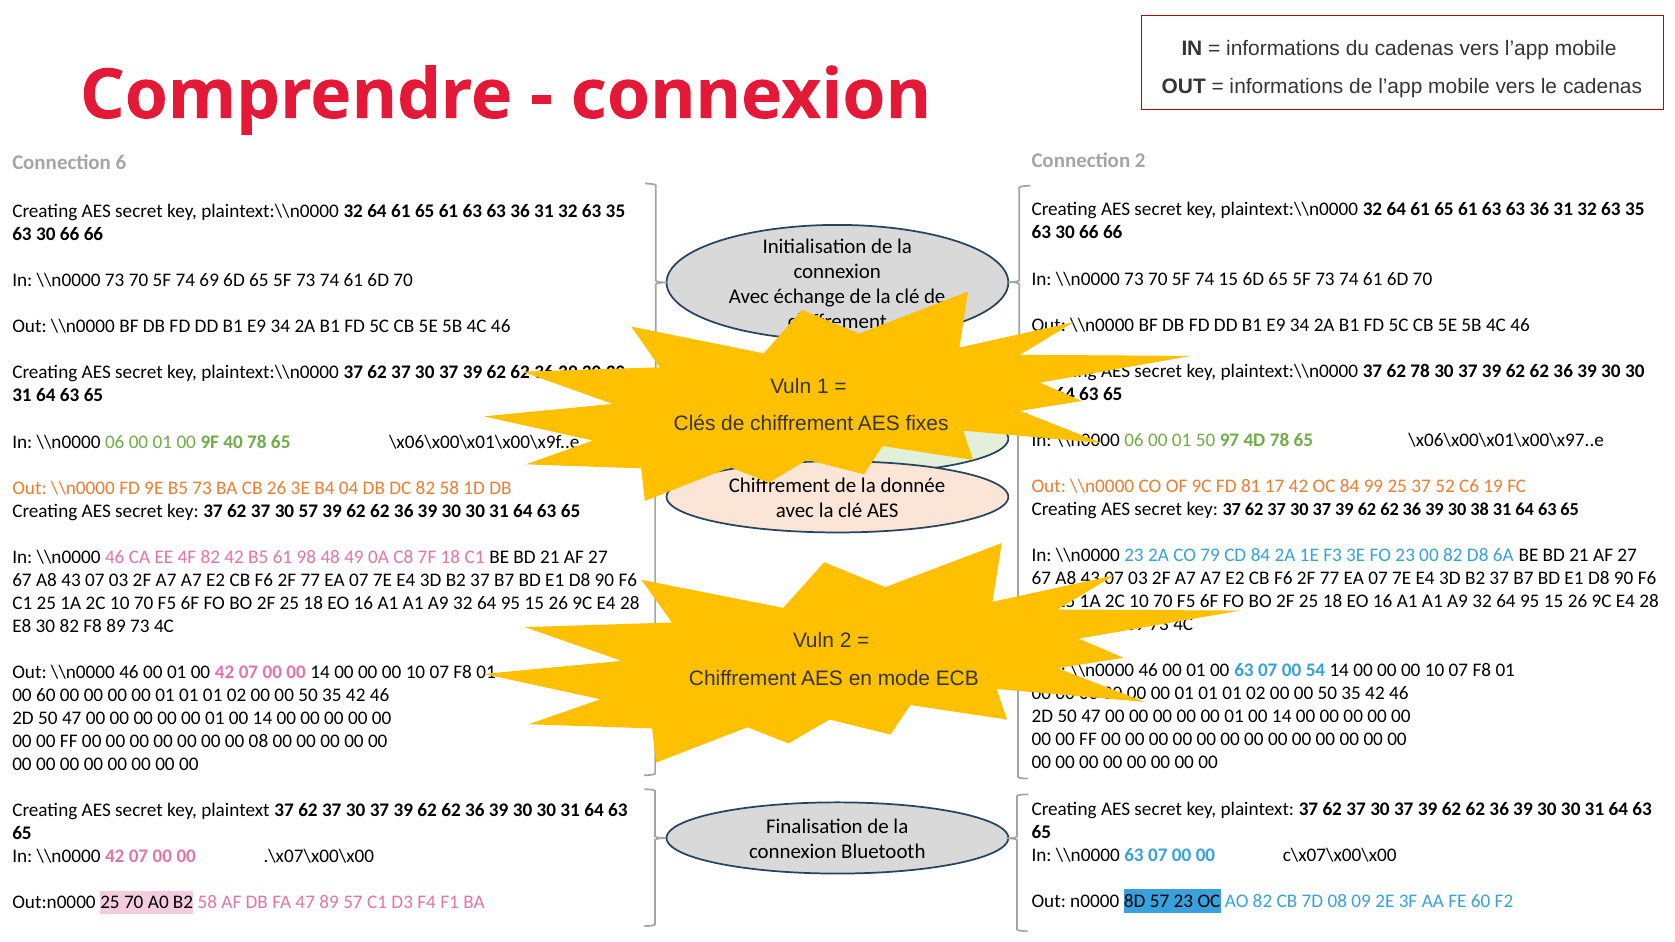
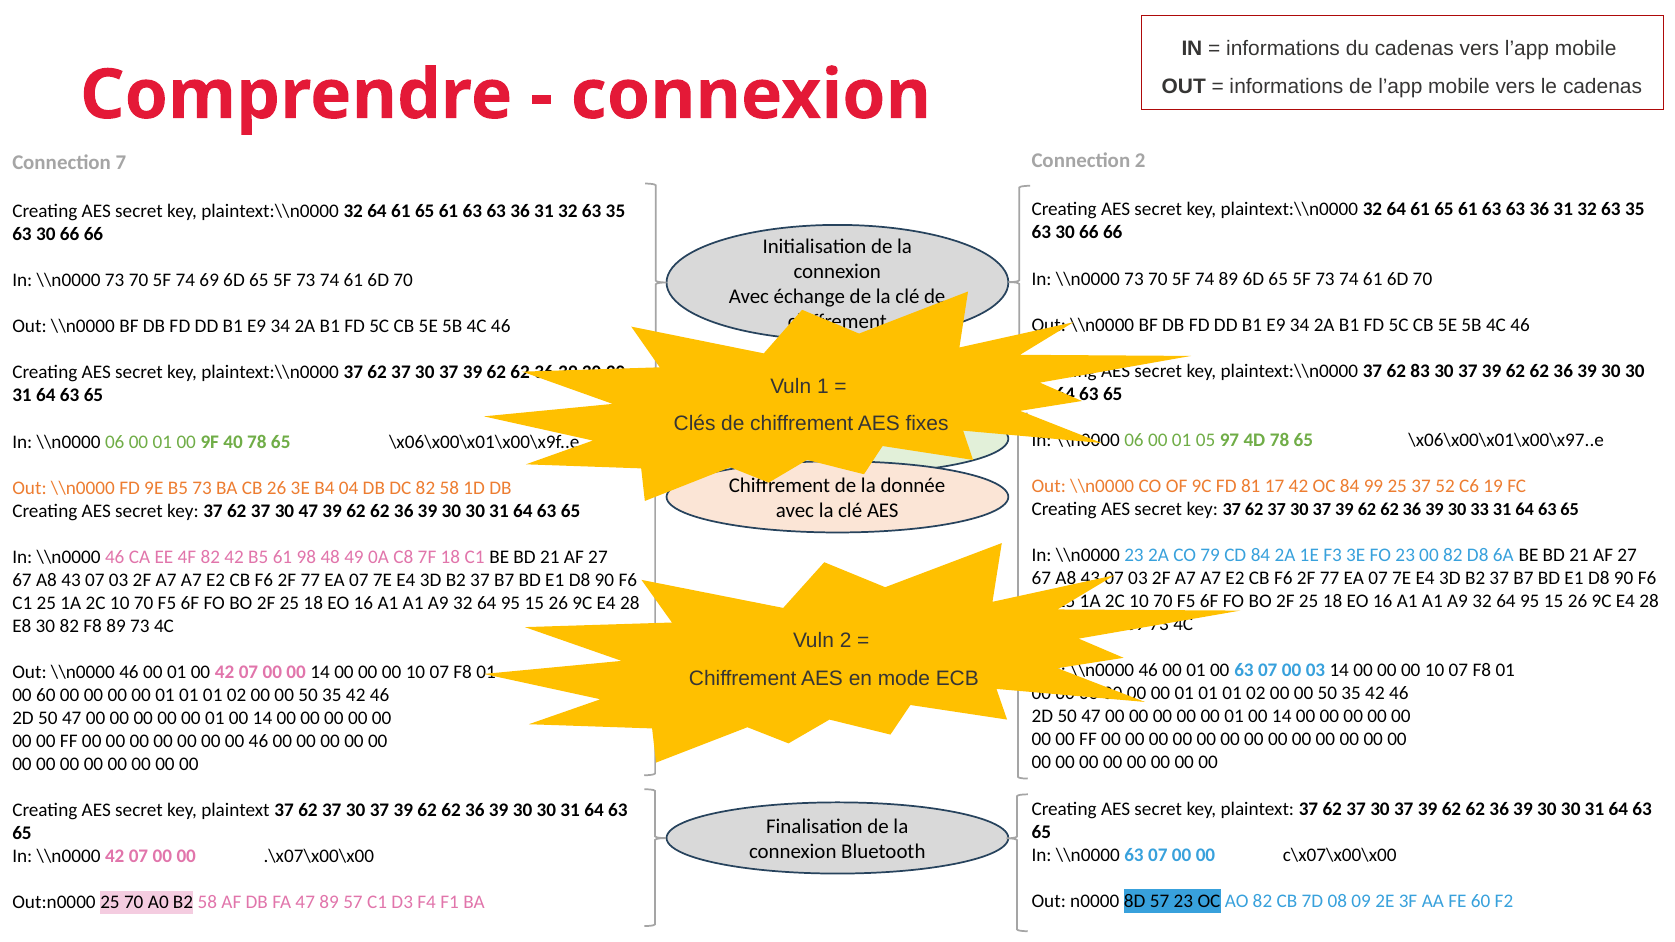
6: 6 -> 7 (121, 162)
74 15: 15 -> 89 (1228, 279)
62 78: 78 -> 83 (1420, 371)
50: 50 -> 05 (1206, 440)
38: 38 -> 33 (1480, 510)
30 57: 57 -> 47 (308, 511)
00 54: 54 -> 03 (1315, 671)
00 08: 08 -> 46 (258, 741)
